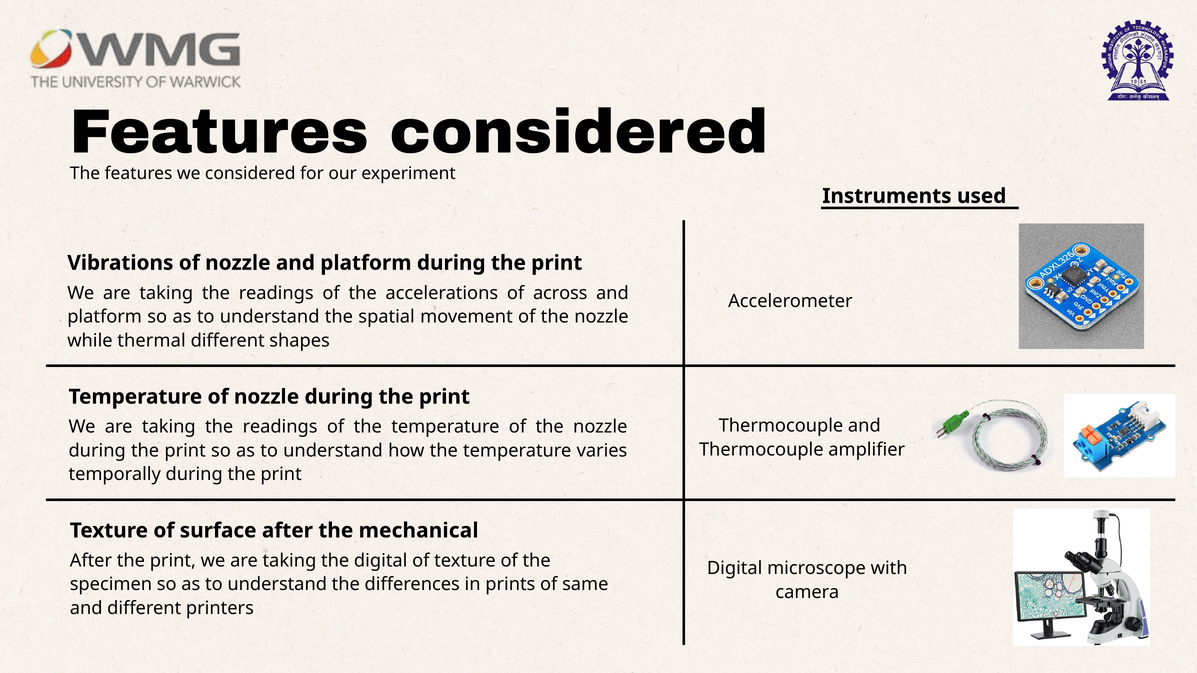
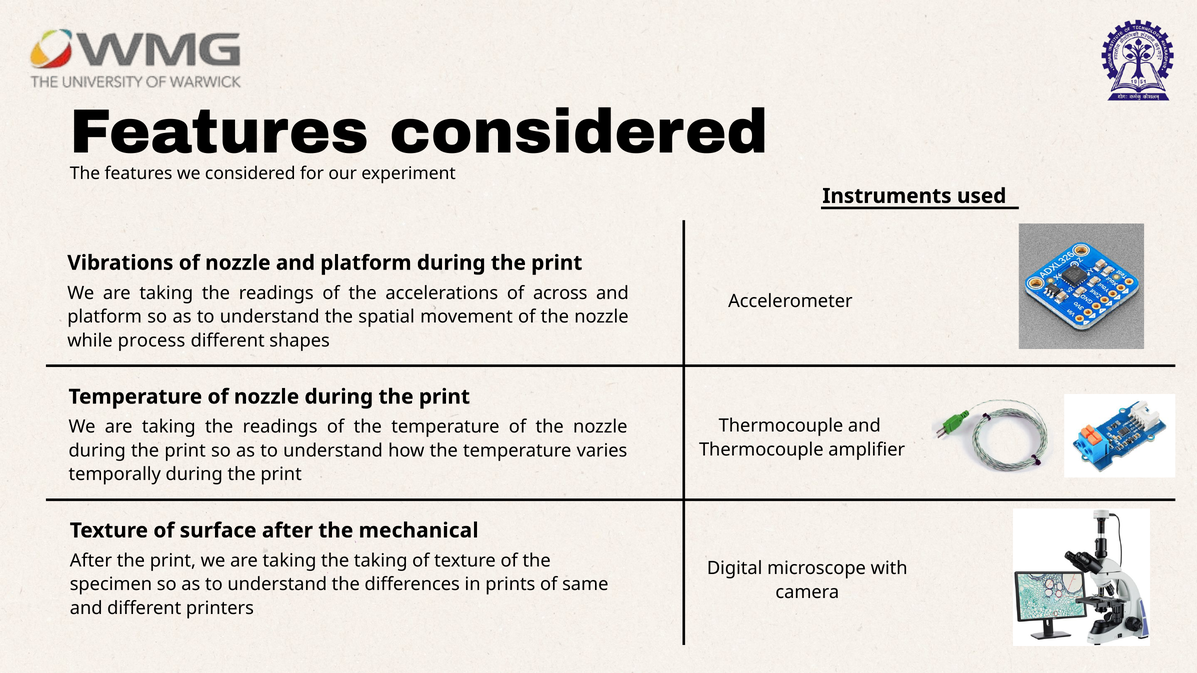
thermal: thermal -> process (152, 341)
the digital: digital -> taking (381, 561)
